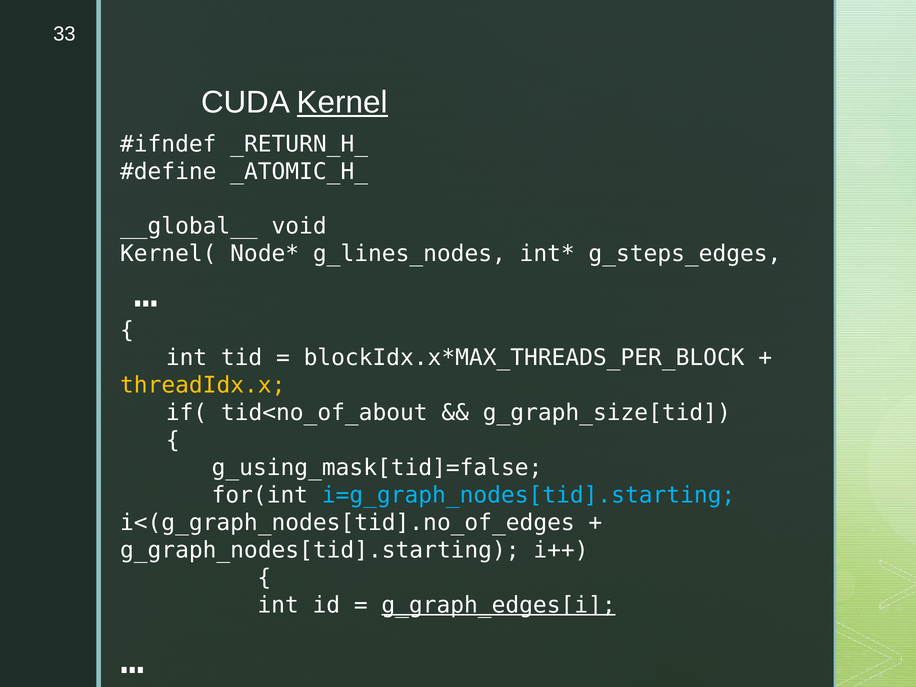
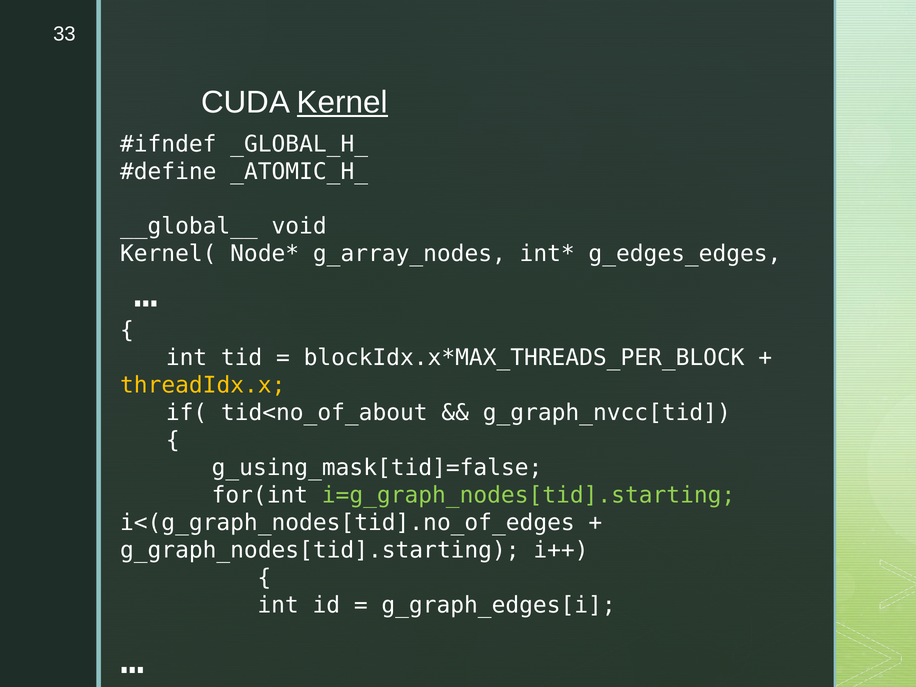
_RETURN_H_: _RETURN_H_ -> _GLOBAL_H_ (299, 144)
g_lines_nodes: g_lines_nodes -> g_array_nodes (409, 254)
g_steps_edges: g_steps_edges -> g_edges_edges (685, 254)
g_graph_size[tid: g_graph_size[tid -> g_graph_nvcc[tid (607, 413)
i=g_graph_nodes[tid].starting colour: light blue -> light green (529, 495)
g_graph_edges[i underline: present -> none (499, 605)
